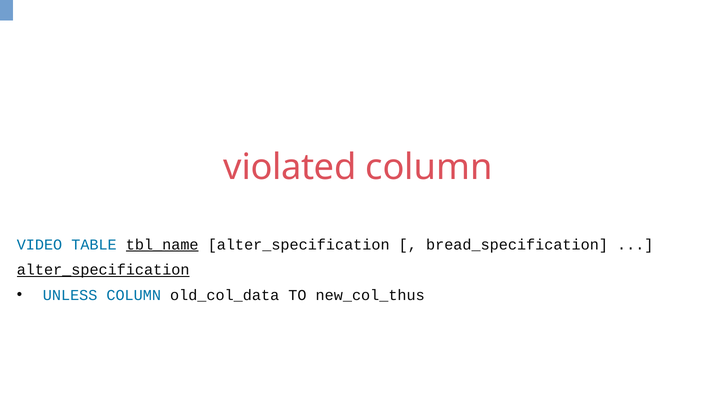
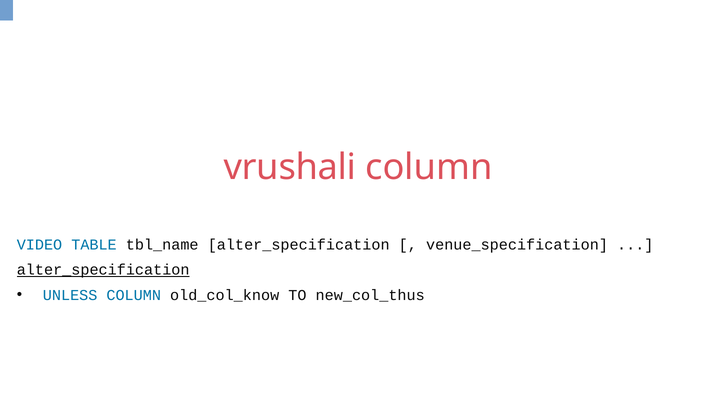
violated: violated -> vrushali (290, 168)
tbl_name underline: present -> none (162, 245)
bread_specification: bread_specification -> venue_specification (517, 245)
old_col_data: old_col_data -> old_col_know (225, 296)
